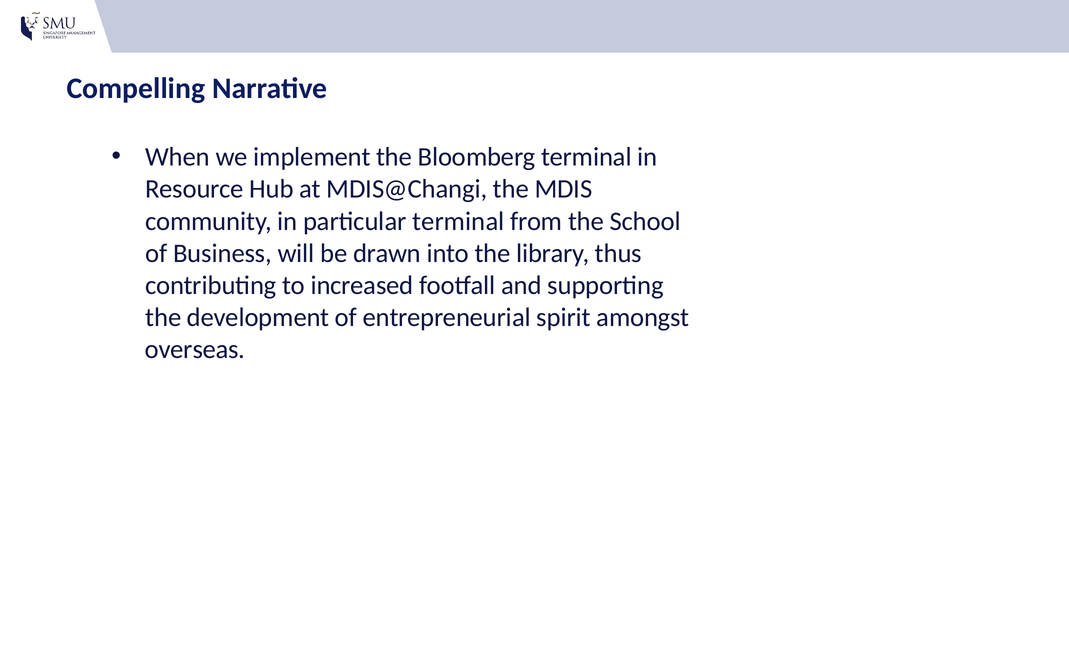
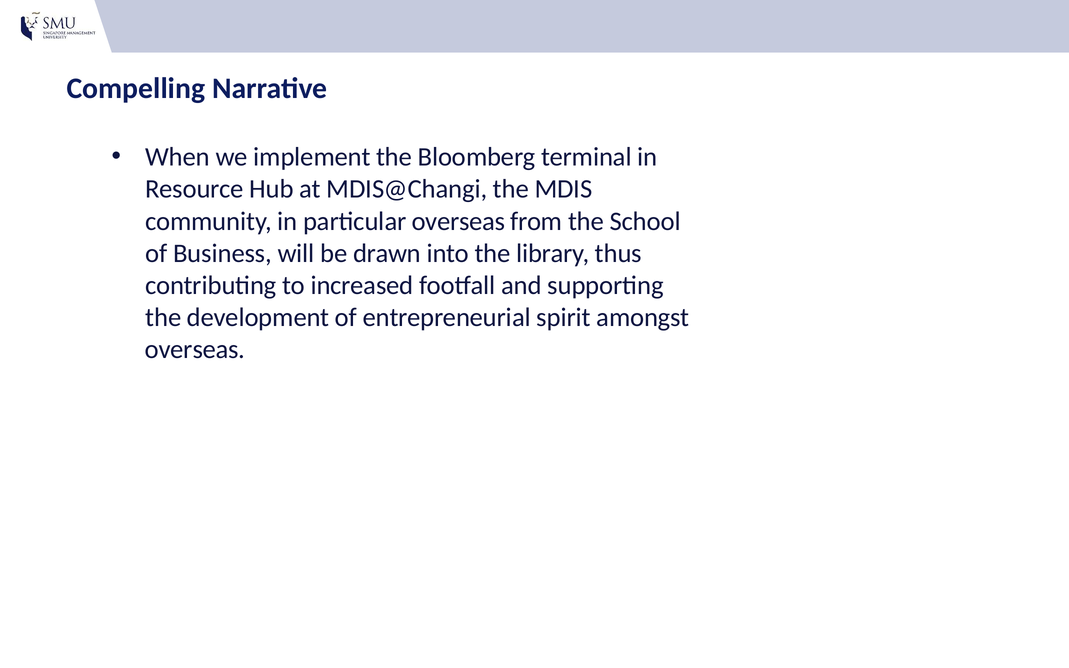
particular terminal: terminal -> overseas (459, 221)
